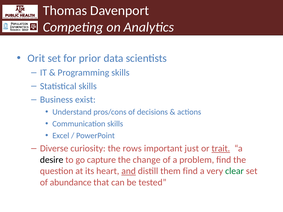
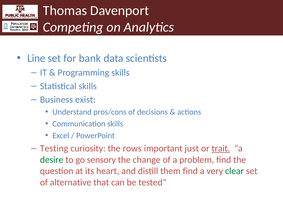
Orit: Orit -> Line (36, 58)
prior: prior -> bank (90, 58)
Diverse: Diverse -> Testing (54, 149)
desire colour: black -> green (52, 160)
capture: capture -> sensory (101, 160)
and underline: present -> none (129, 171)
abundance: abundance -> alternative (71, 183)
